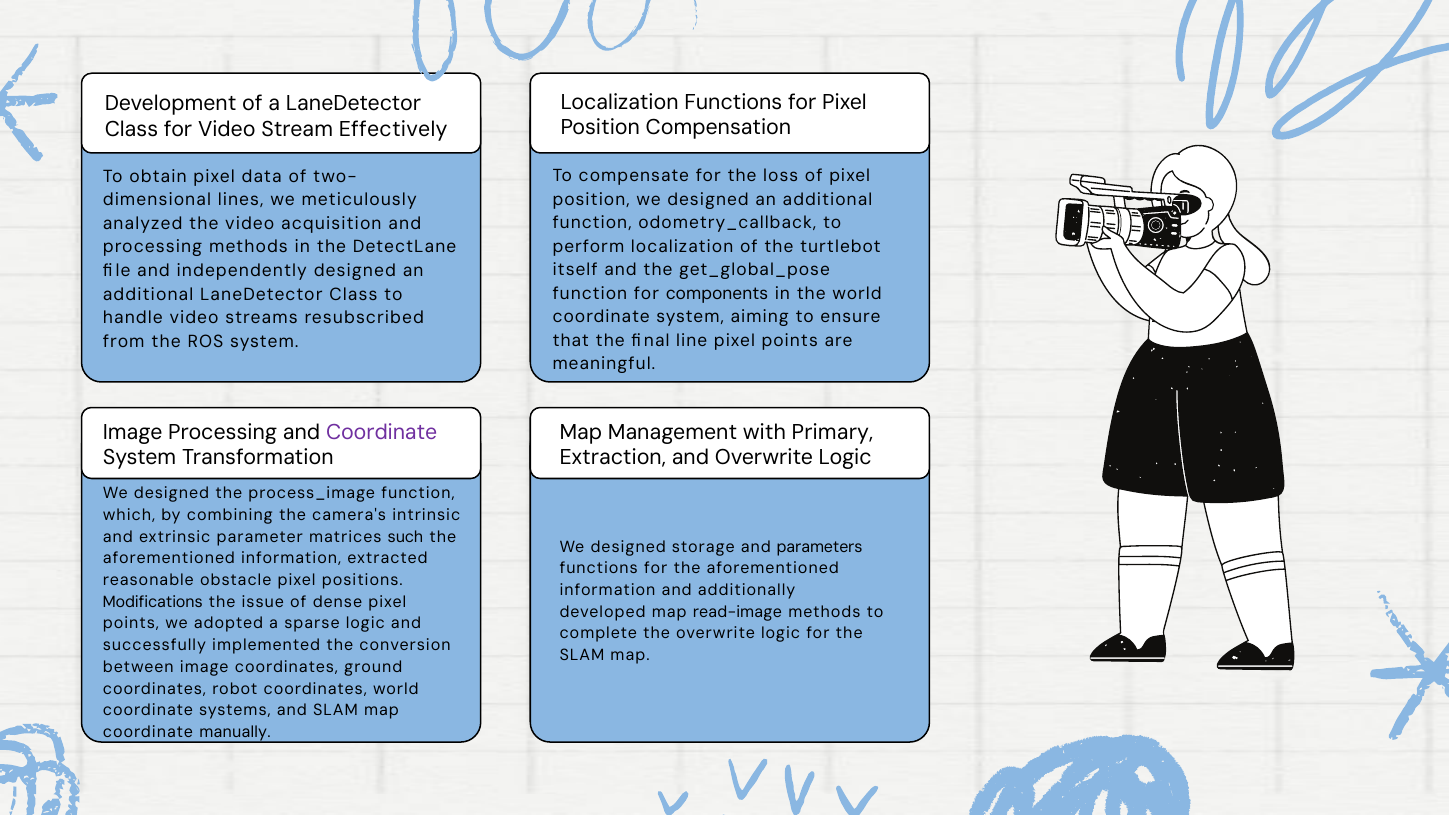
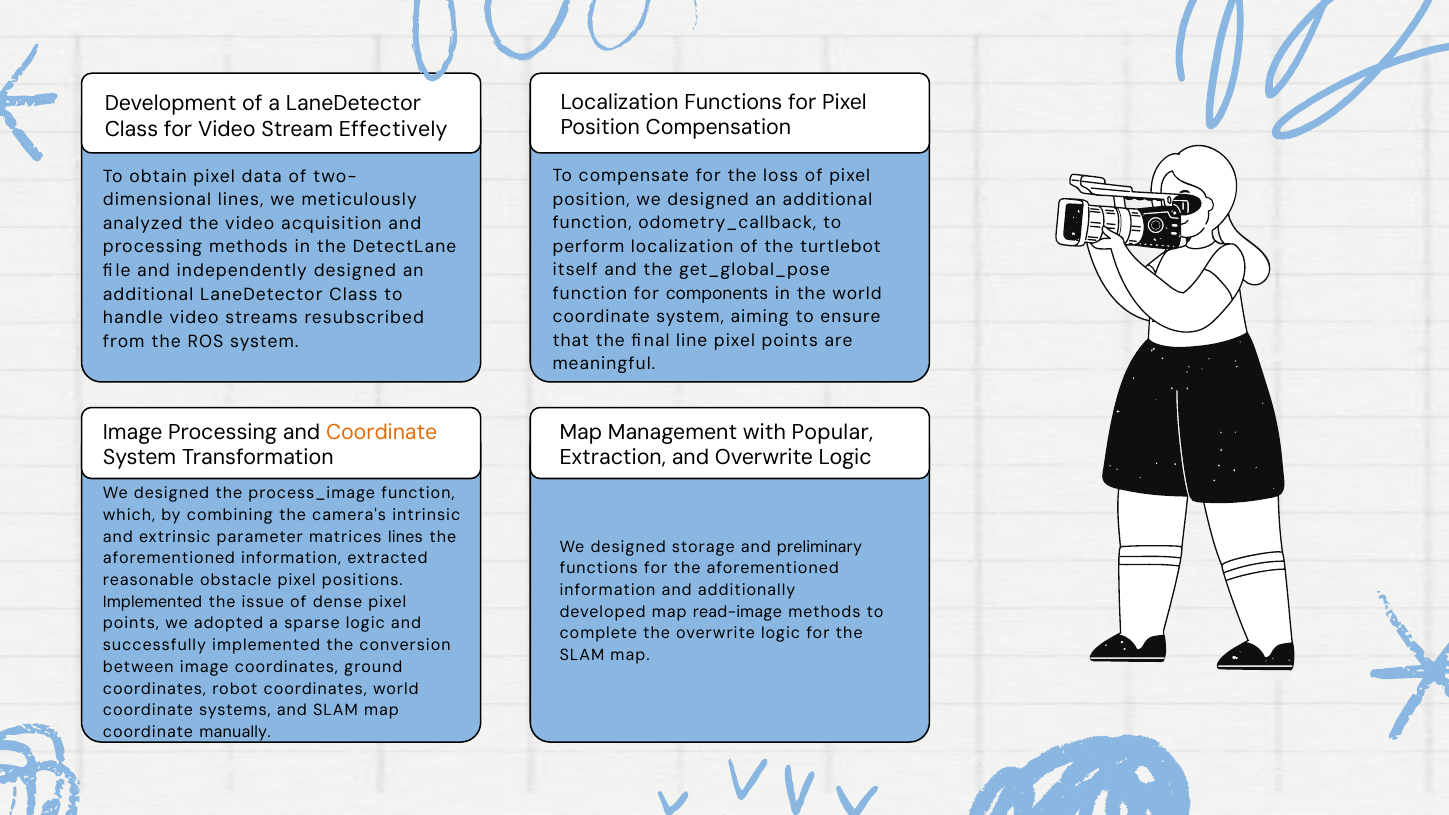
Coordinate colour: purple -> orange (382, 432)
Primary: Primary -> Popular (832, 432)
matrices such: such -> lines (405, 537)
parameters: parameters -> preliminary (819, 547)
Modifications: Modifications -> Implemented (153, 602)
